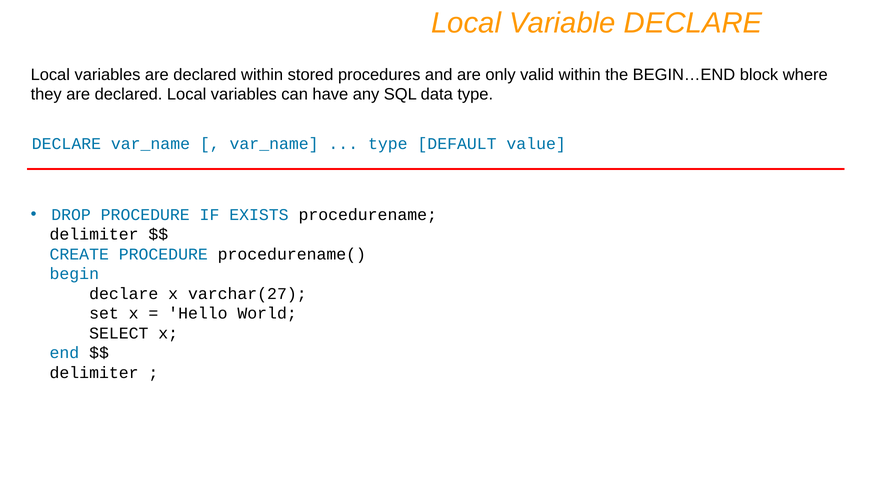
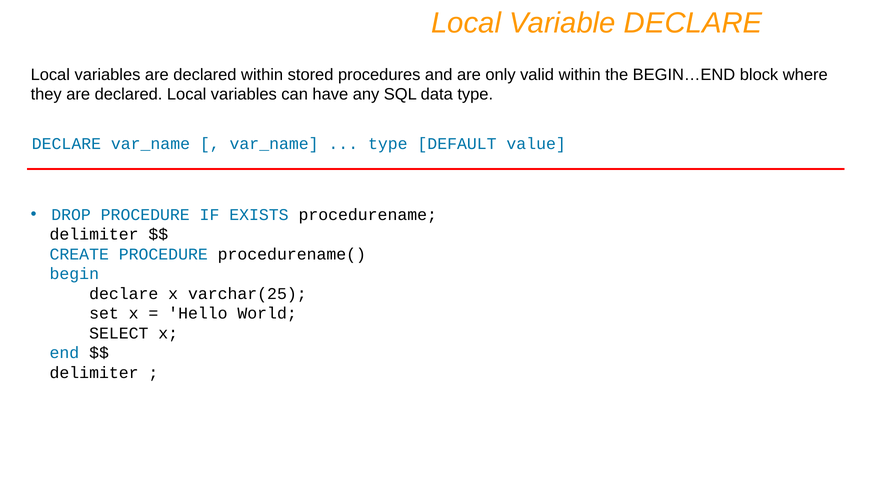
varchar(27: varchar(27 -> varchar(25 (247, 294)
